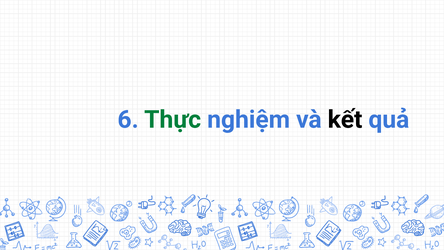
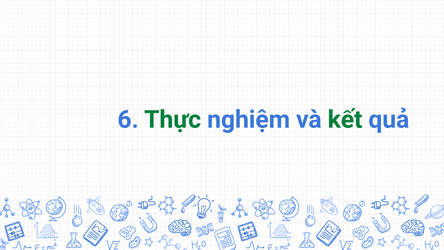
kết colour: black -> green (345, 119)
